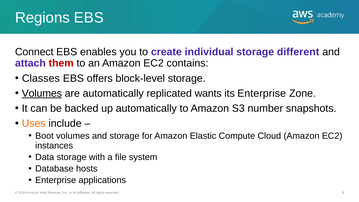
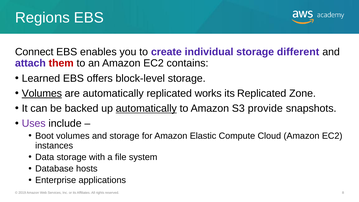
Classes: Classes -> Learned (41, 78)
wants: wants -> works (208, 93)
its Enterprise: Enterprise -> Replicated (262, 93)
automatically underline: none -> present (146, 108)
number: number -> provide (265, 108)
Uses colour: orange -> purple (34, 123)
